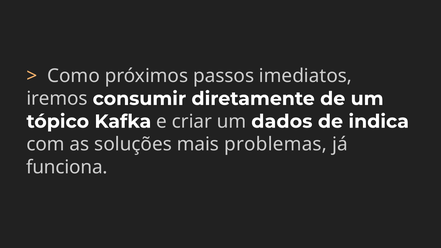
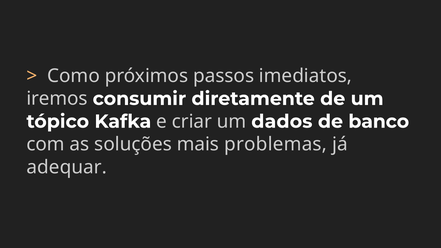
indica: indica -> banco (379, 122)
funciona: funciona -> adequar (67, 167)
